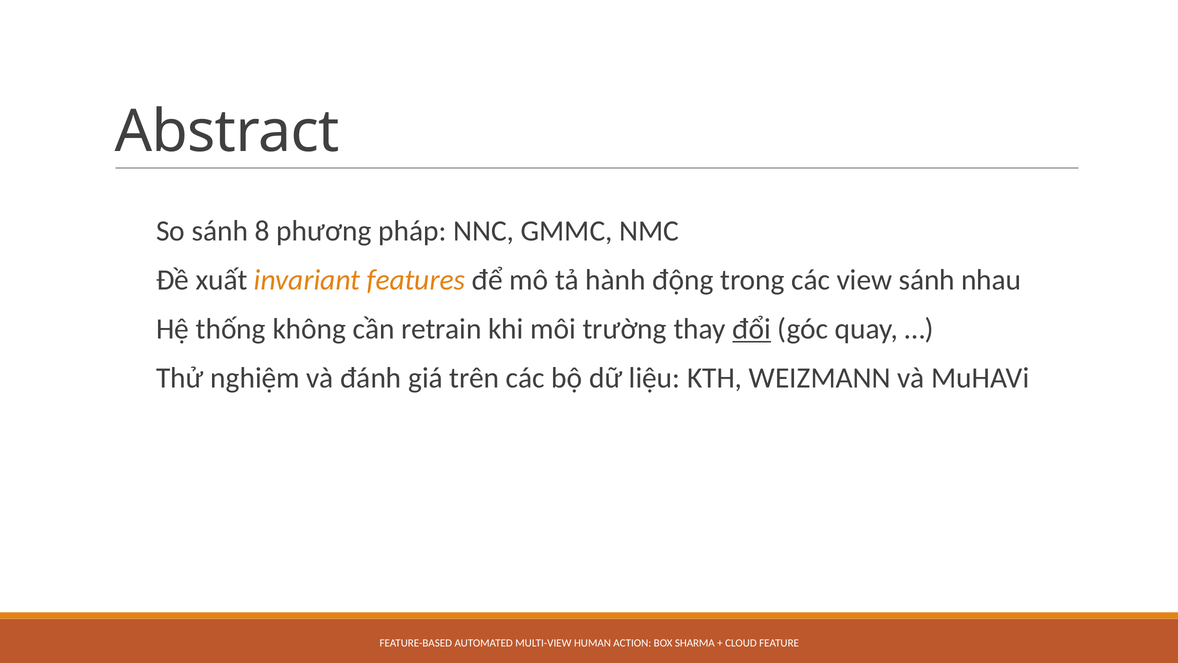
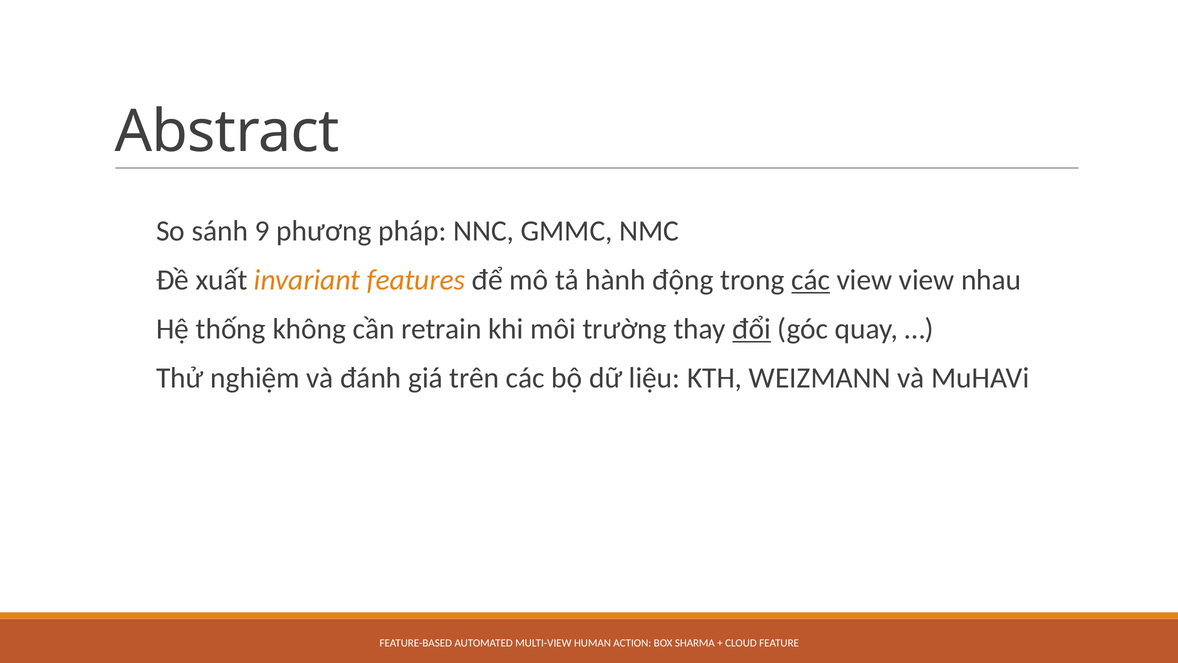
8: 8 -> 9 (262, 231)
các underline: none -> present (811, 280)
view sánh: sánh -> view (927, 280)
